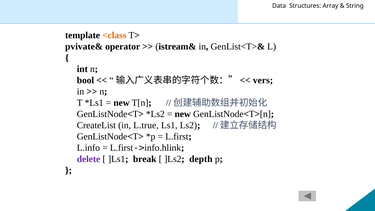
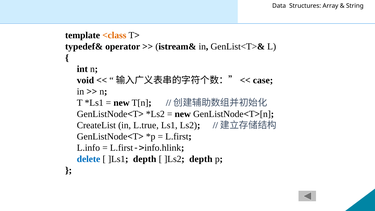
pvivate&: pvivate& -> typedef& (84, 47)
bool: bool -> void (85, 80)
vers: vers -> case (263, 80)
delete colour: purple -> blue (89, 159)
]Ls1 break: break -> depth (145, 159)
